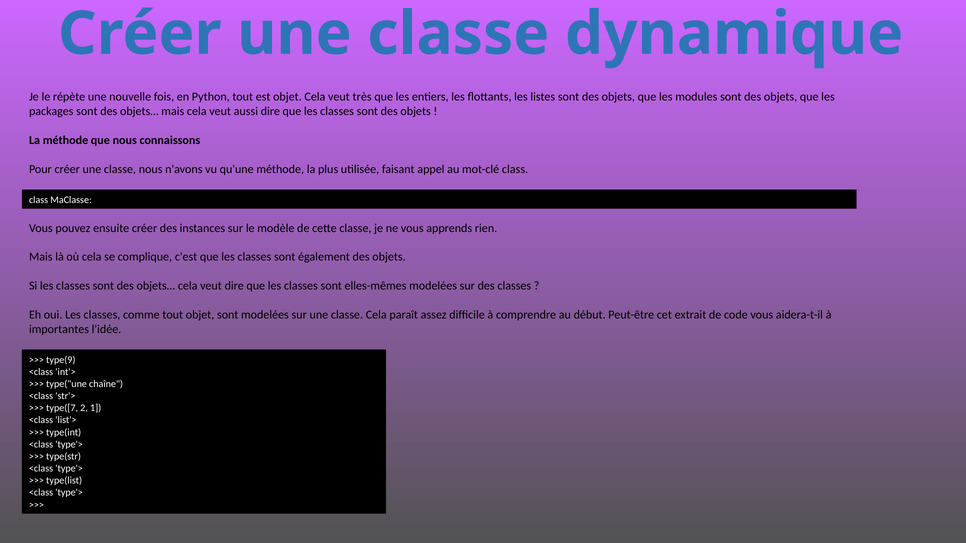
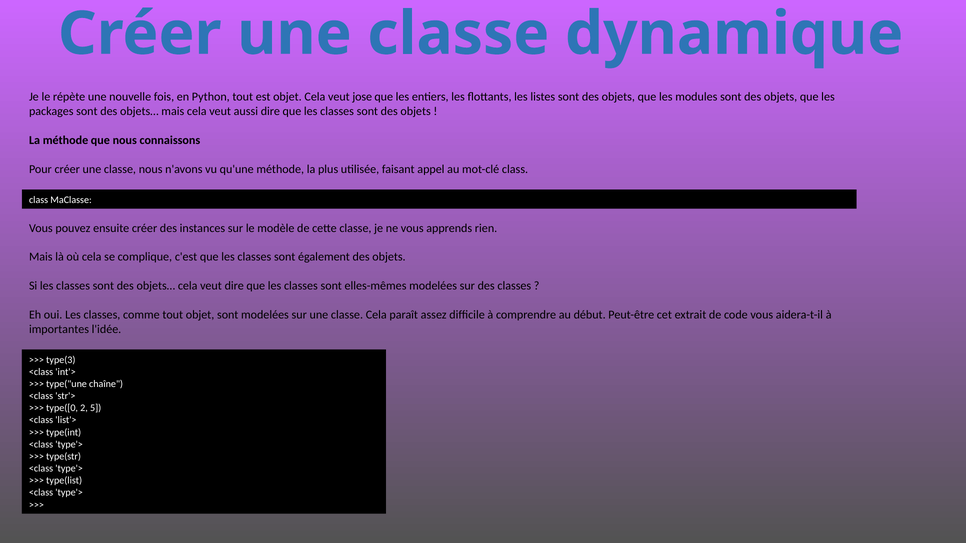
très: très -> jose (362, 97)
type(9: type(9 -> type(3 (61, 360)
type([7: type([7 -> type([0 (62, 408)
1: 1 -> 5 (96, 408)
